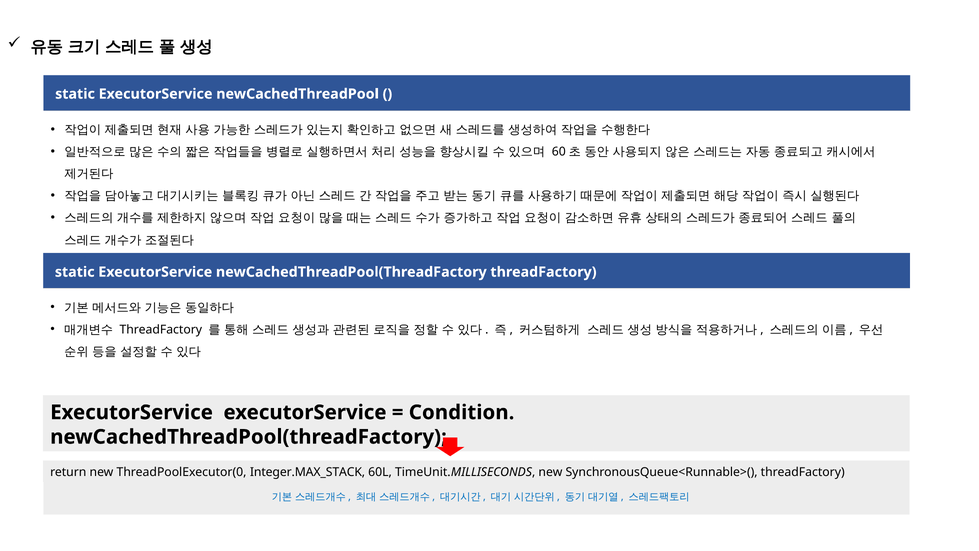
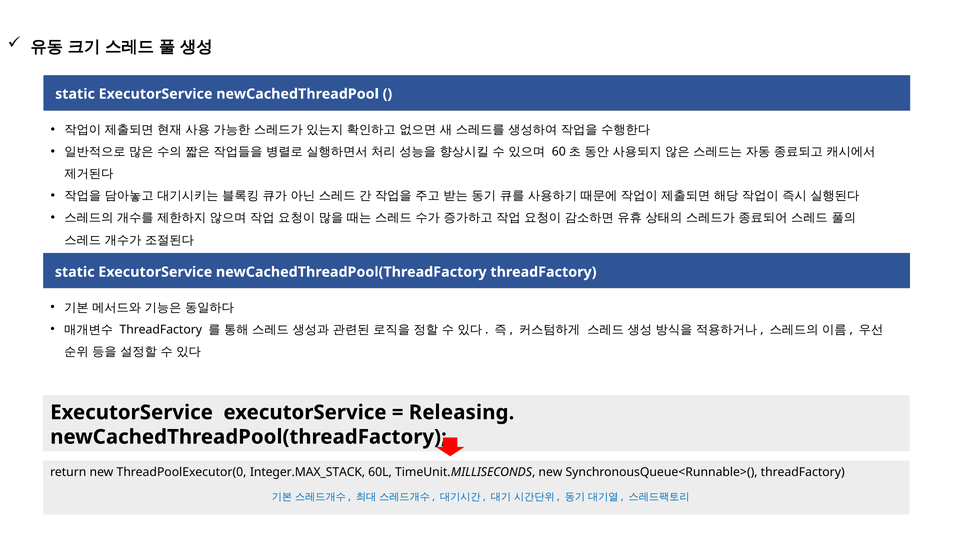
Condition: Condition -> Releasing (462, 412)
